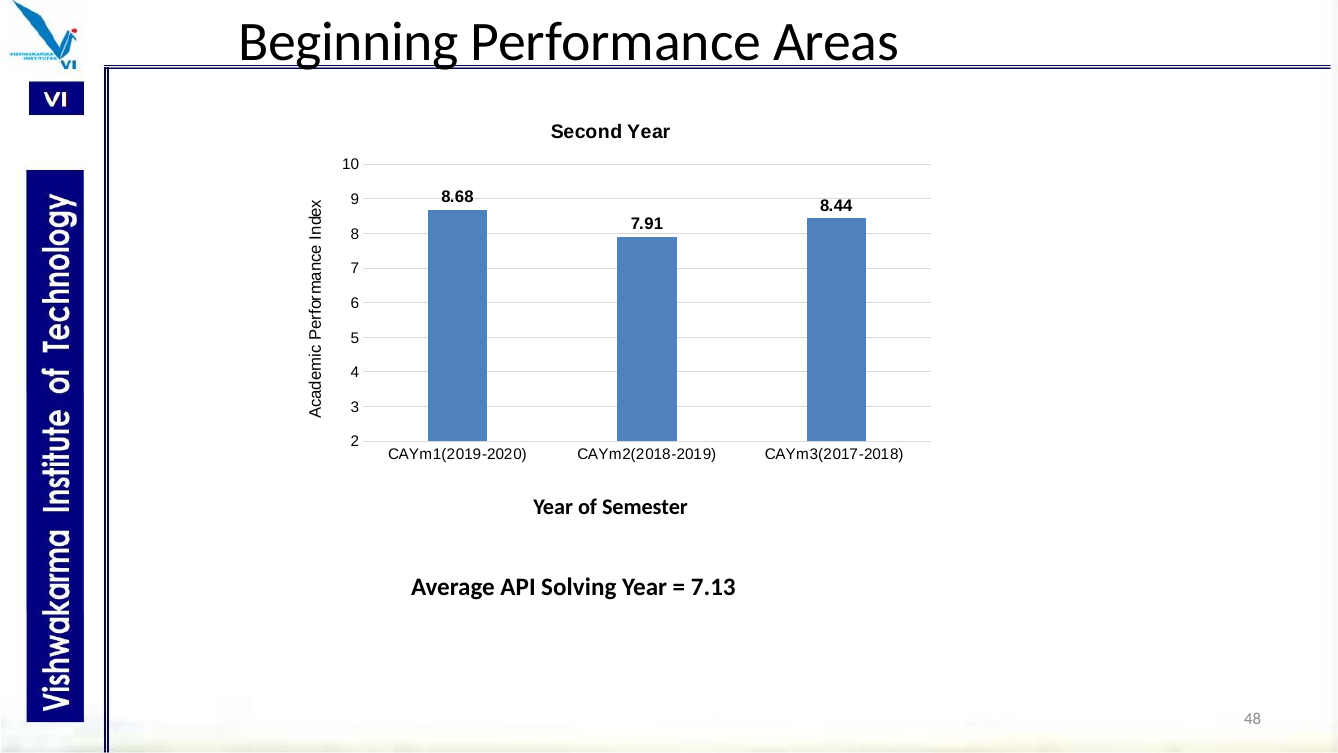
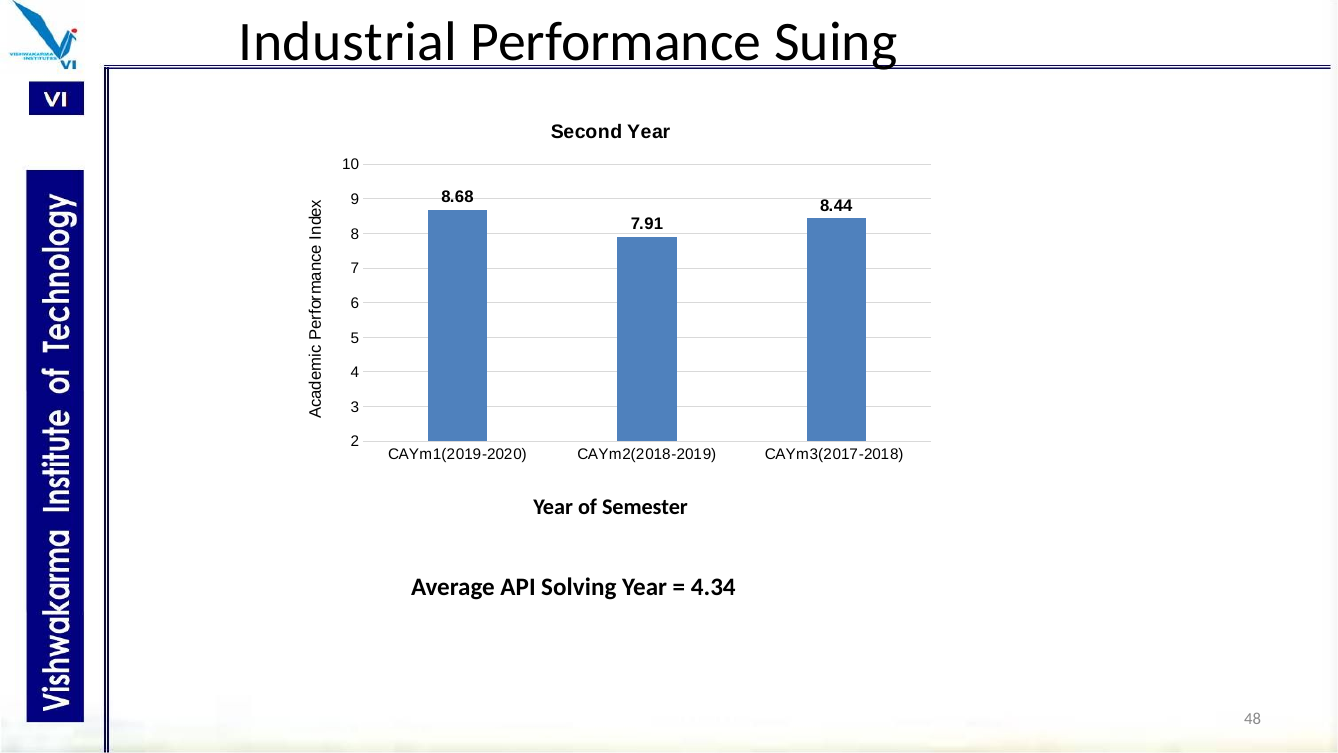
Beginning: Beginning -> Industrial (348, 42)
Areas: Areas -> Suing (836, 42)
7.13: 7.13 -> 4.34 (713, 586)
